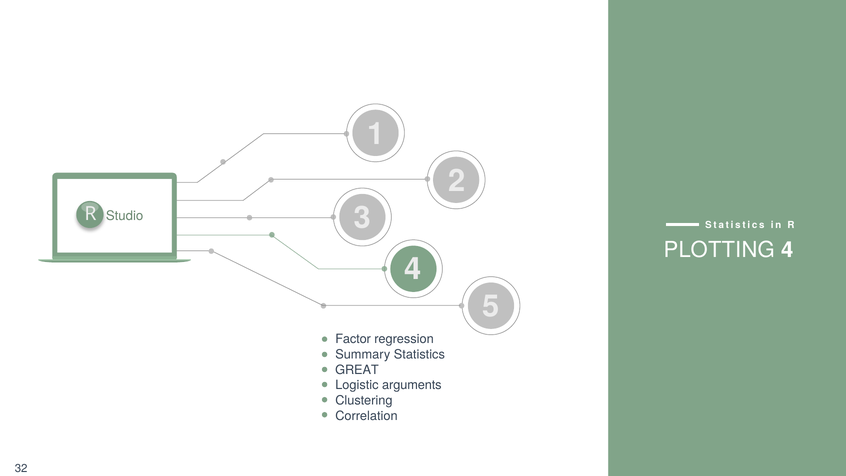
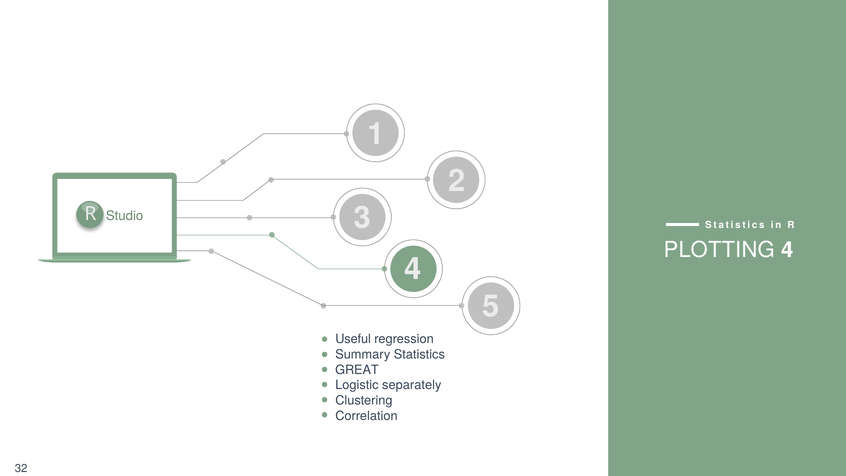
Factor: Factor -> Useful (353, 339)
arguments: arguments -> separately (412, 385)
